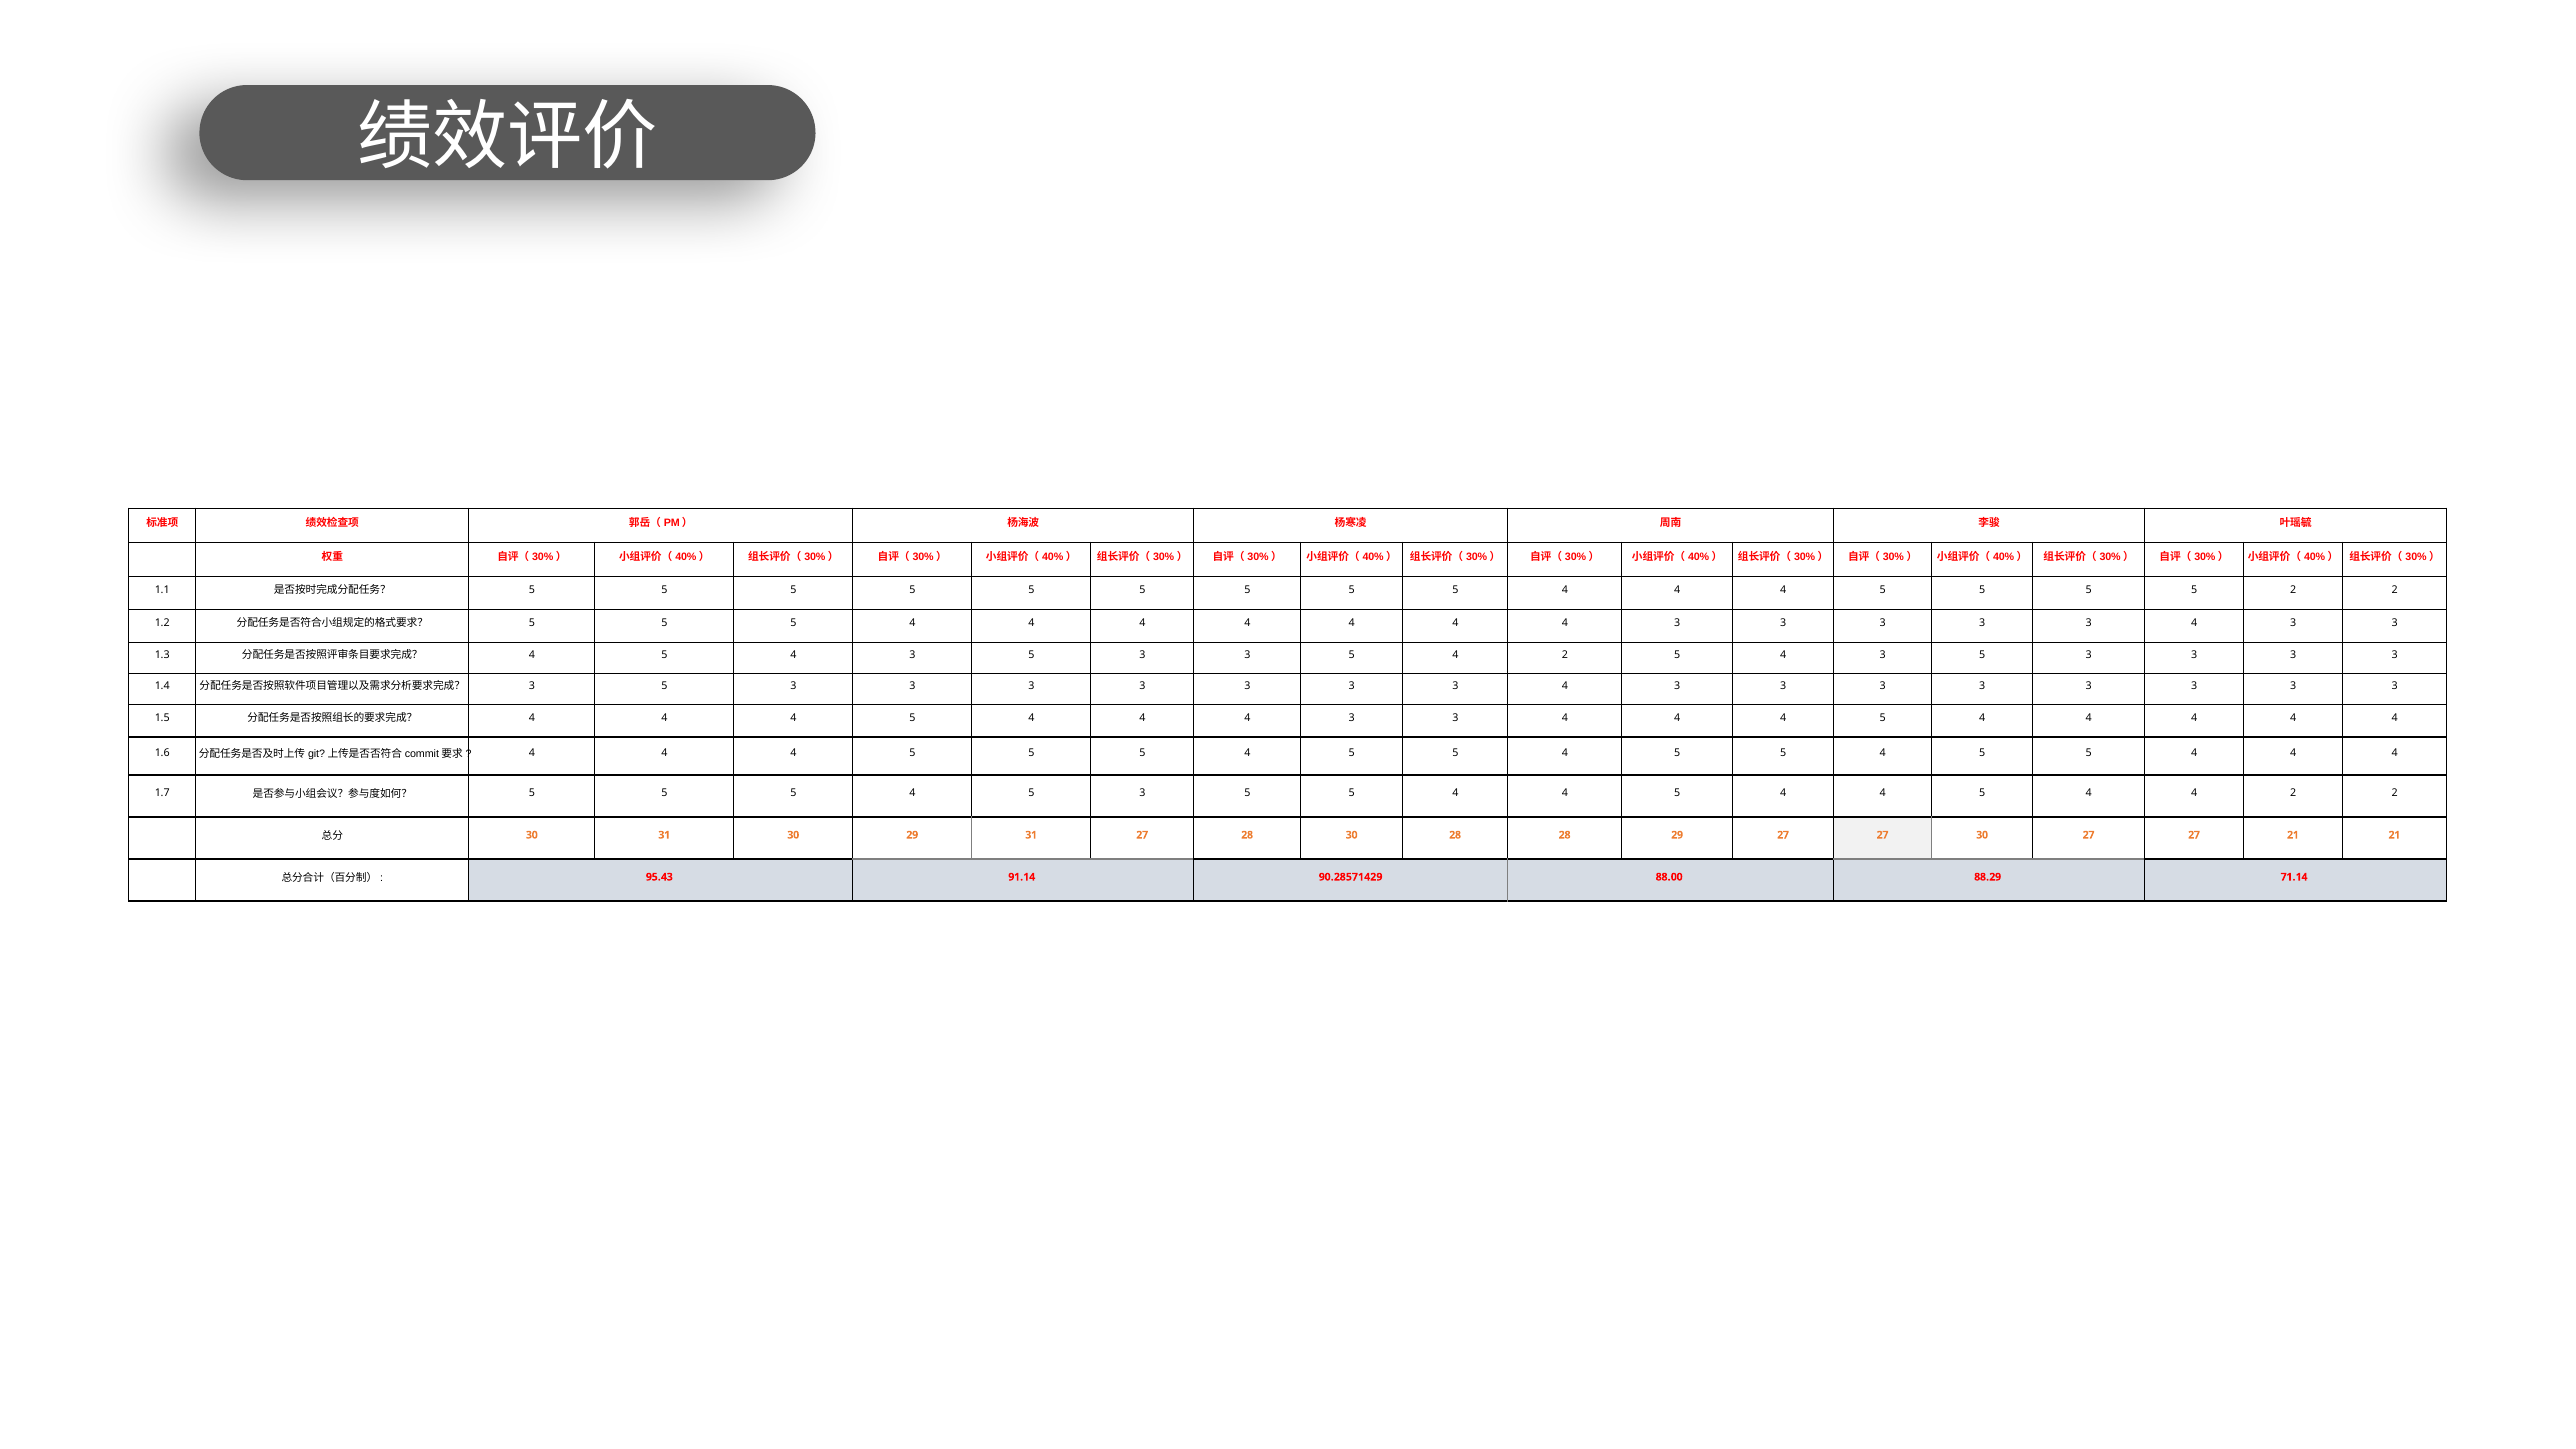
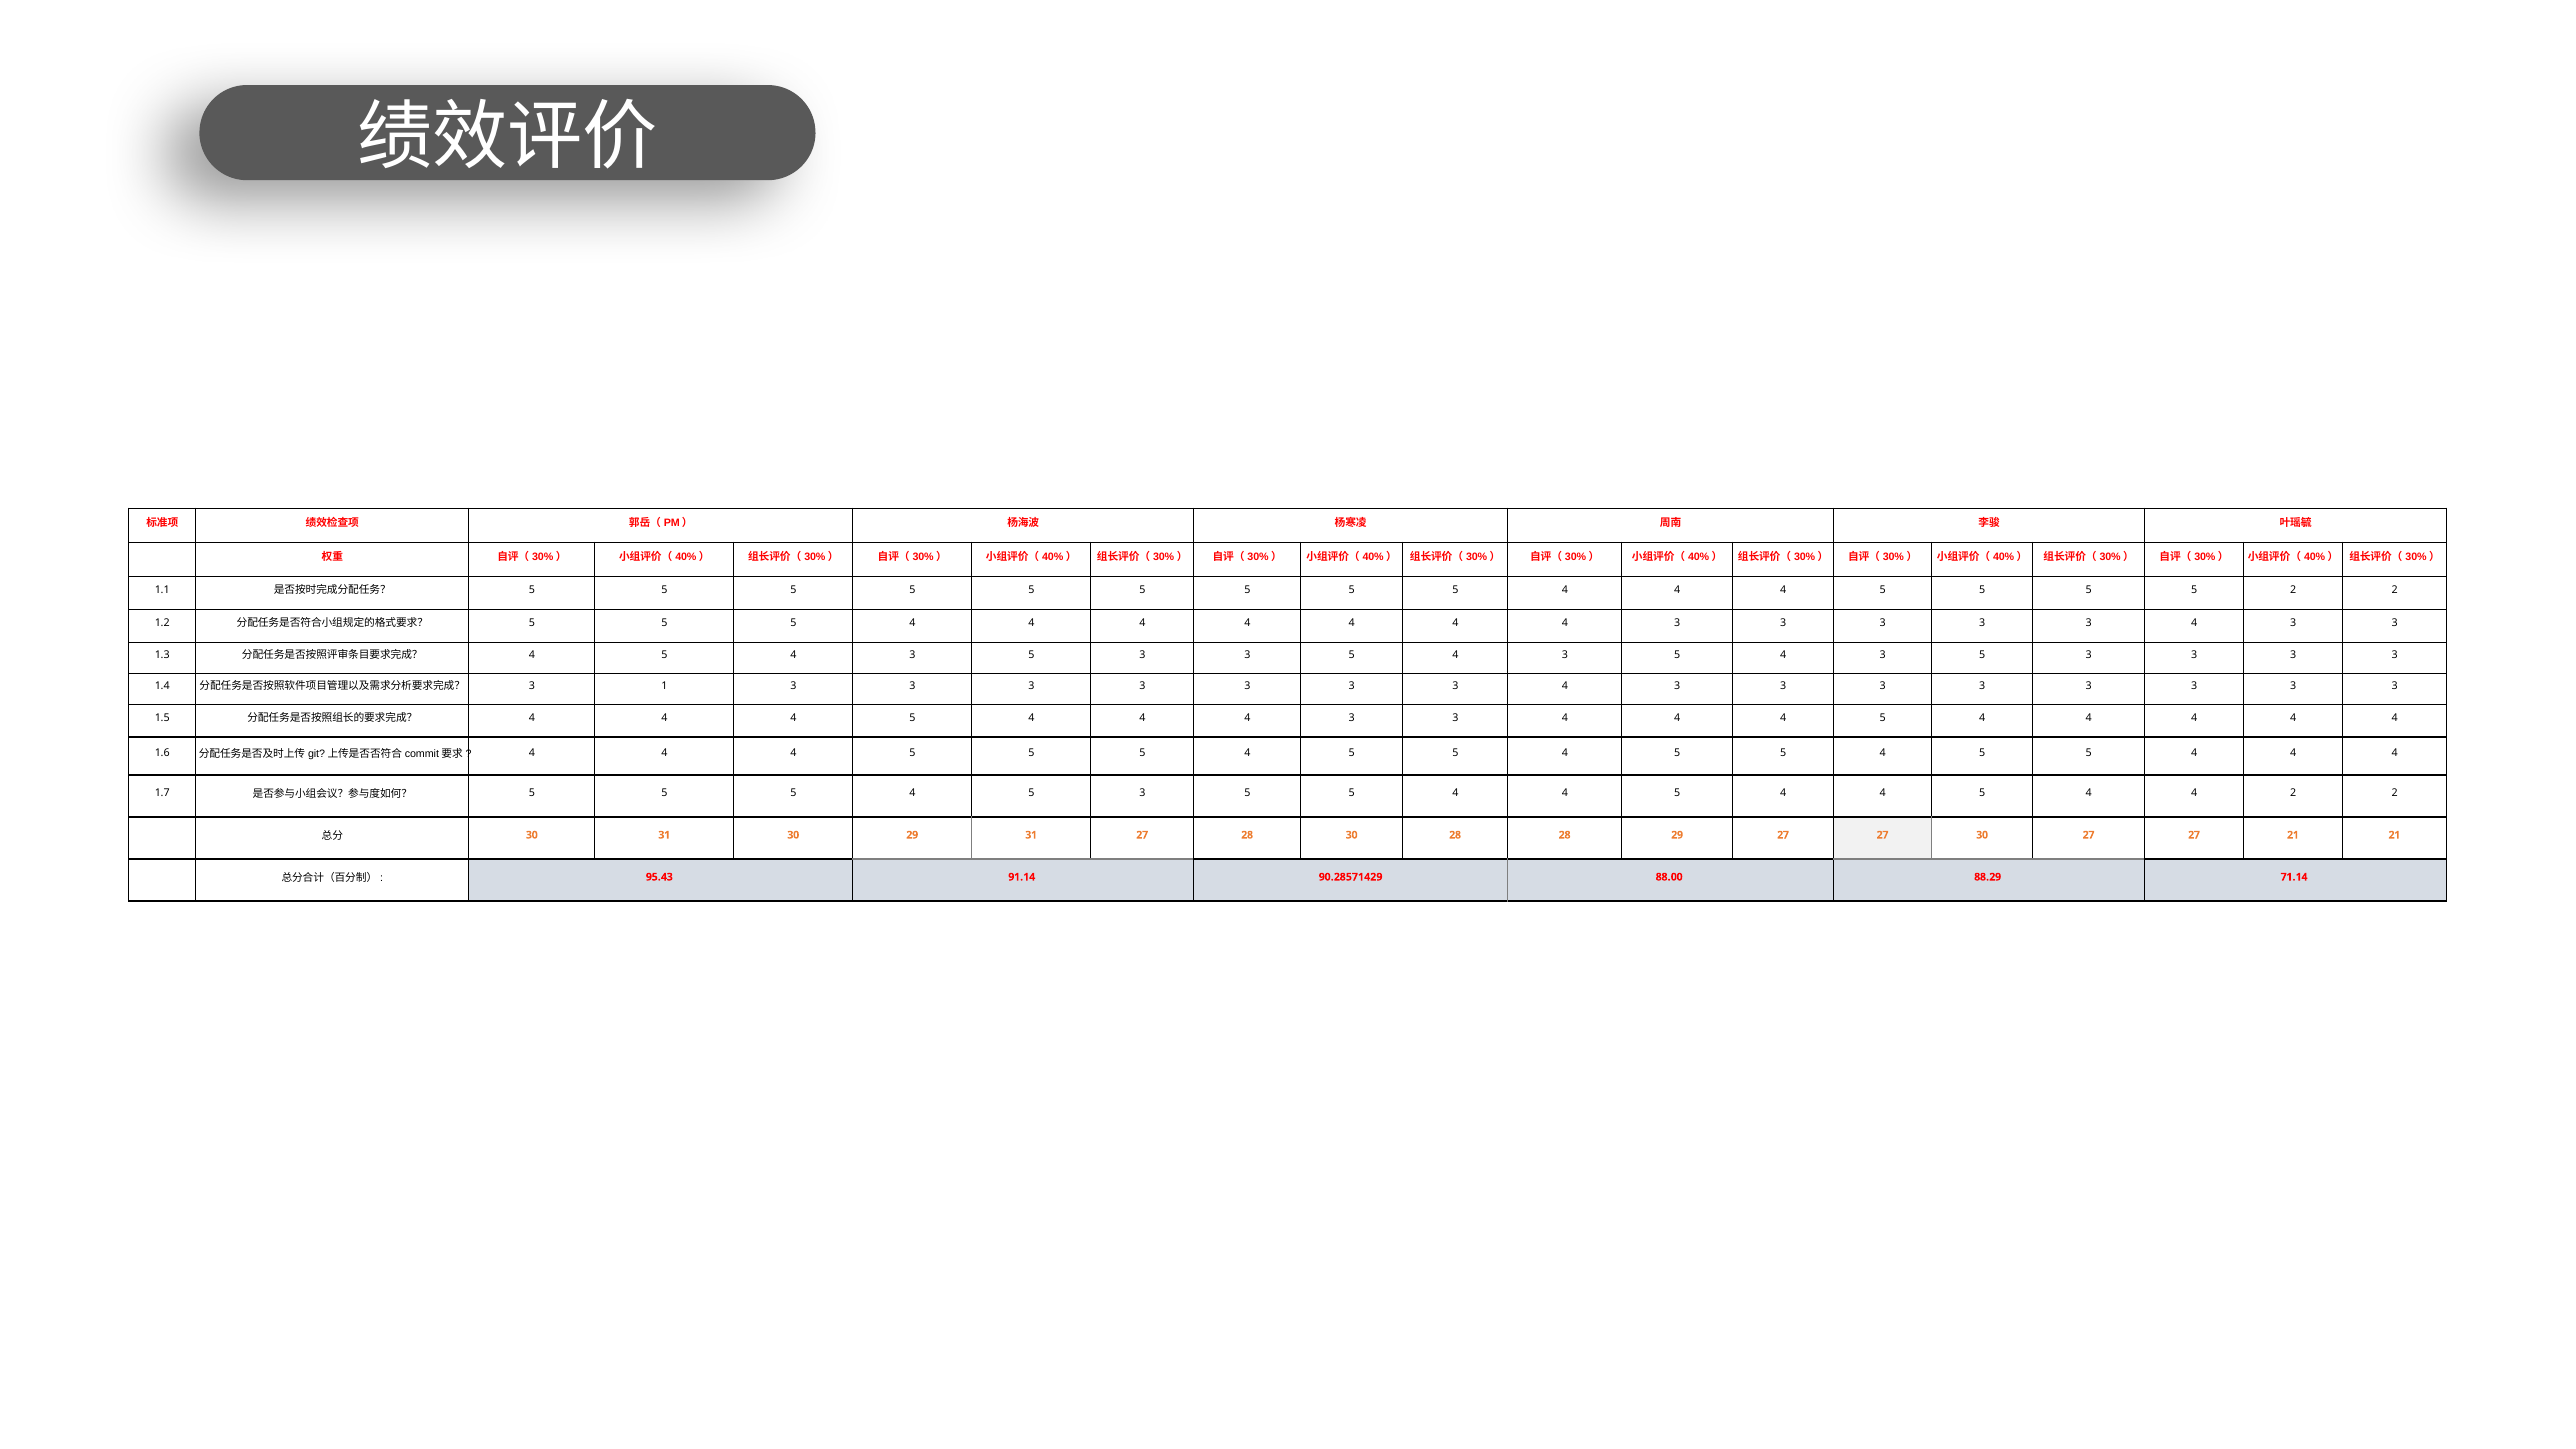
2: 2 -> 3 (1565, 655)
5: 5 -> 1 (665, 686)
